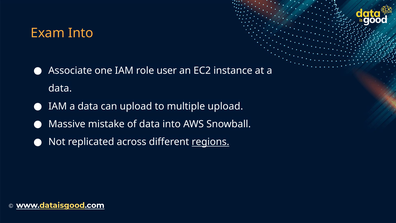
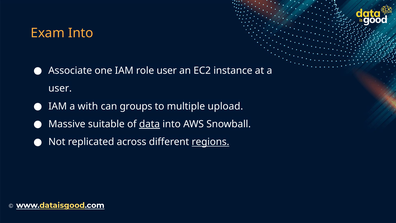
data: data -> user (60, 88)
IAM a data: data -> with (88, 106)
can upload: upload -> groups (136, 106)
mistake: mistake -> suitable (106, 124)
data underline: none -> present (150, 124)
